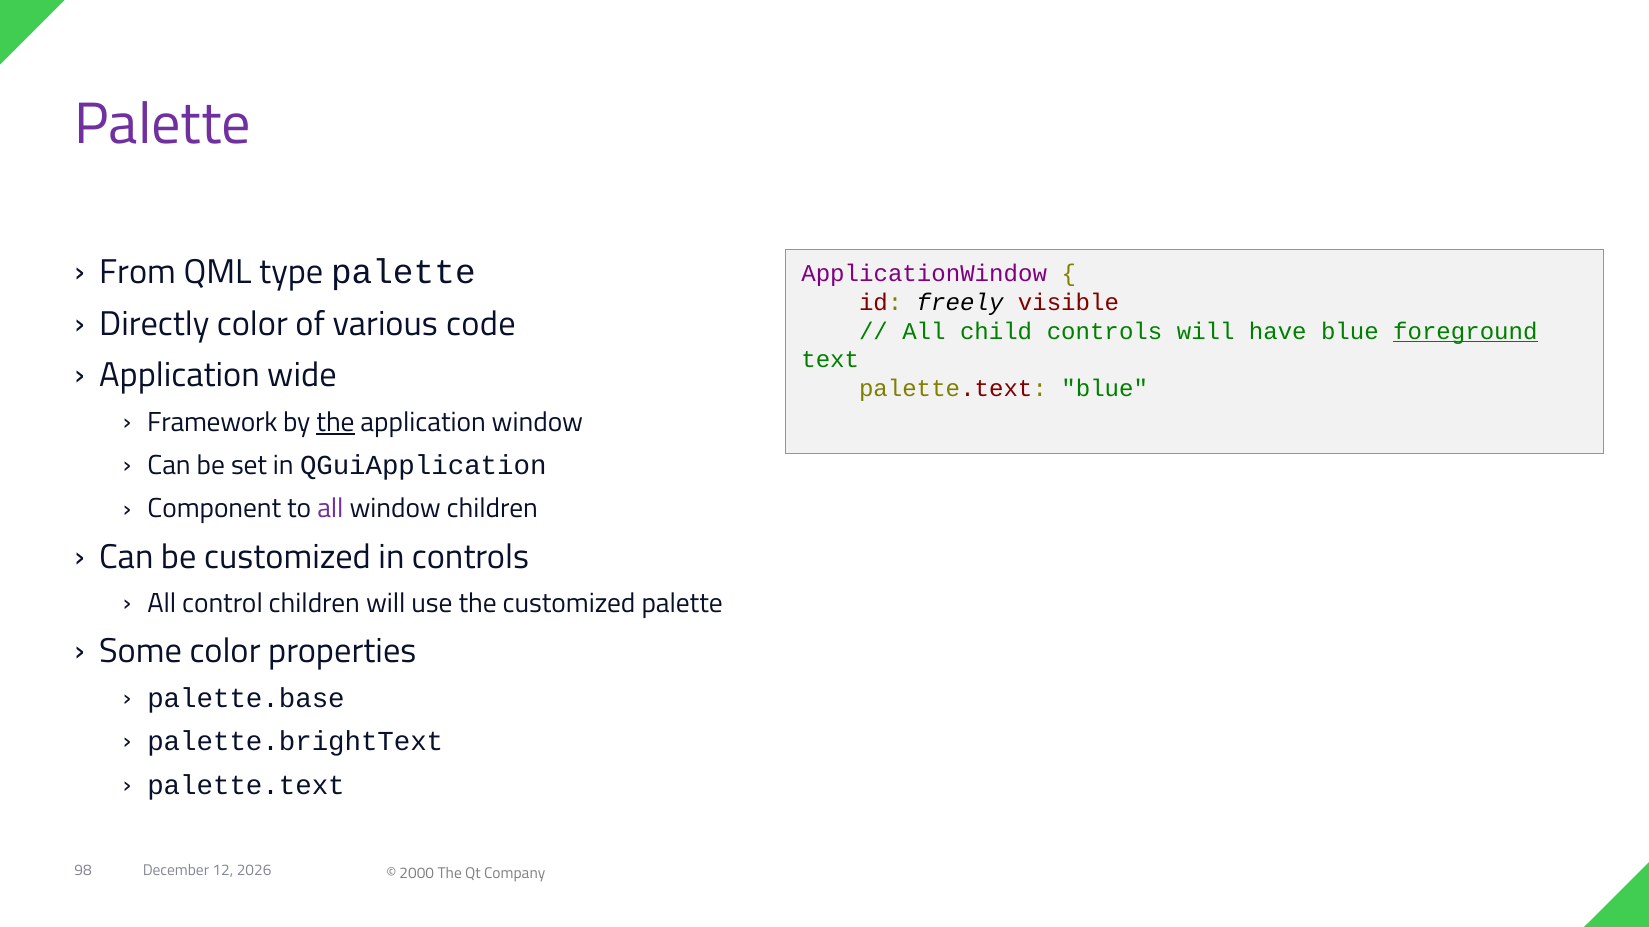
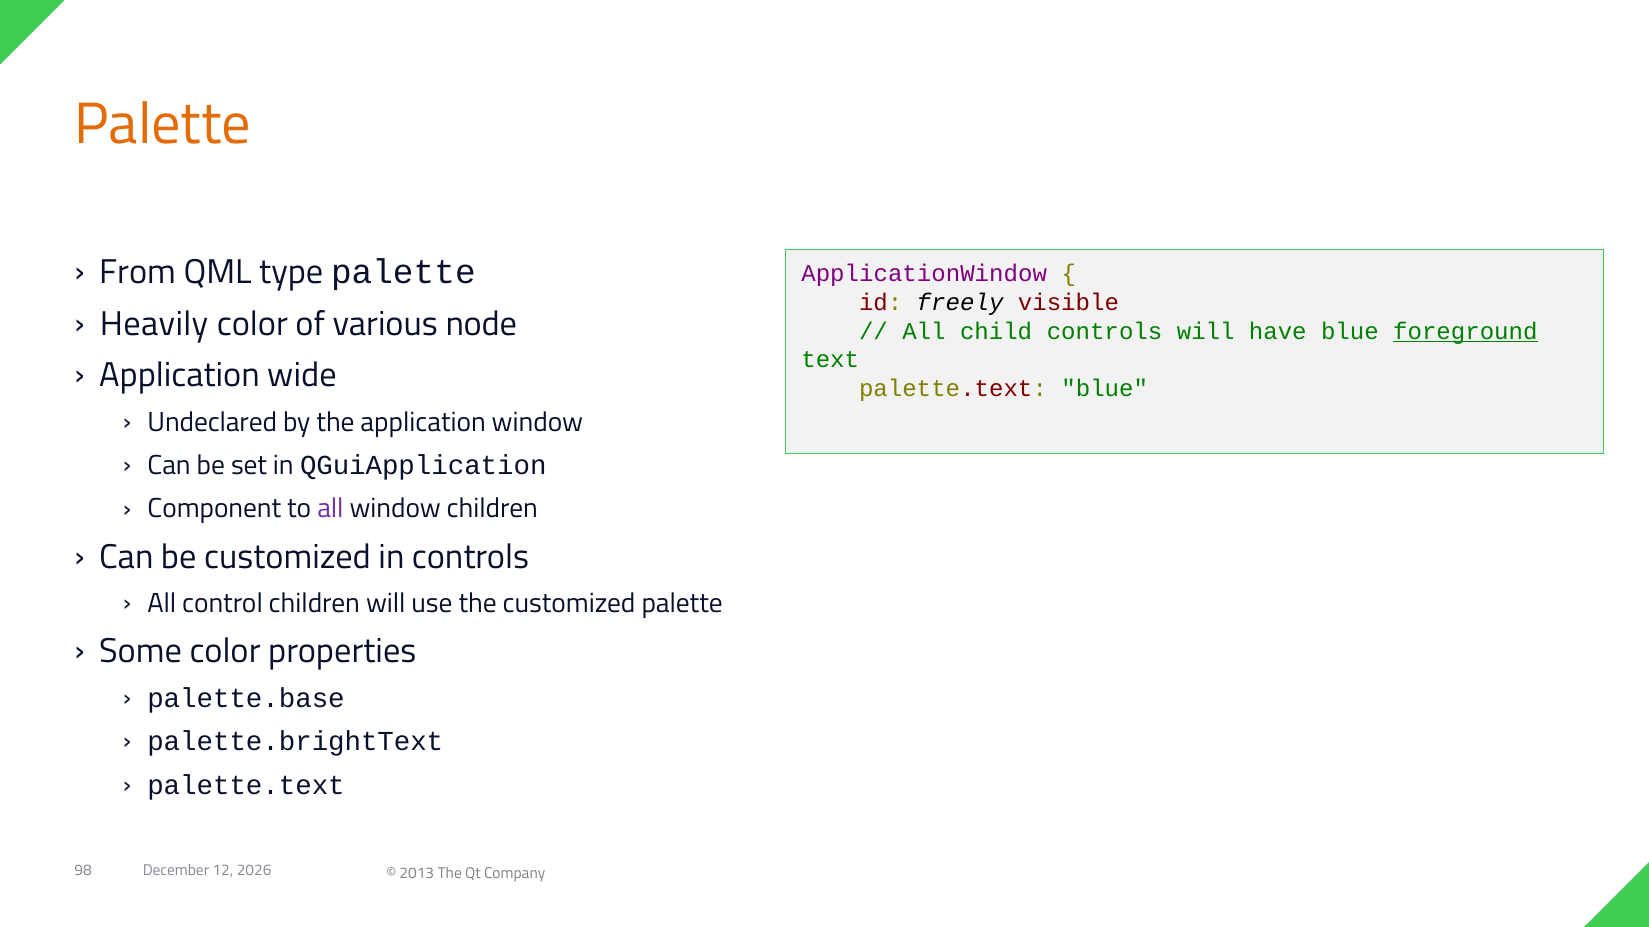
Palette colour: purple -> orange (163, 125)
Directly: Directly -> Heavily (154, 324)
code: code -> node (481, 324)
Framework: Framework -> Undeclared (212, 423)
the underline: present -> none (336, 423)
2000: 2000 -> 2013 (417, 874)
